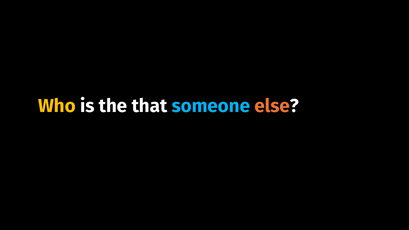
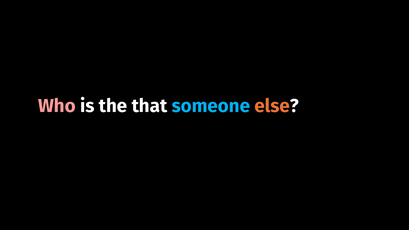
Who colour: yellow -> pink (57, 106)
